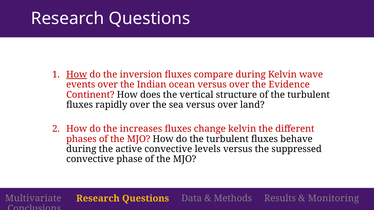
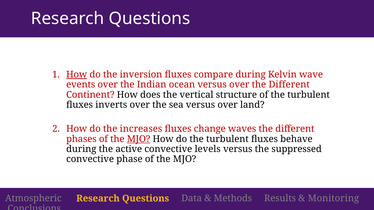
over the Evidence: Evidence -> Different (289, 85)
rapidly: rapidly -> inverts (111, 105)
change kelvin: kelvin -> waves (242, 129)
MJO underline: none -> present (139, 139)
Multivariate: Multivariate -> Atmospheric (33, 199)
